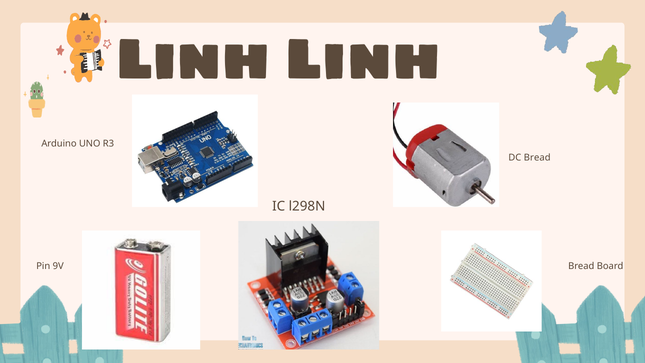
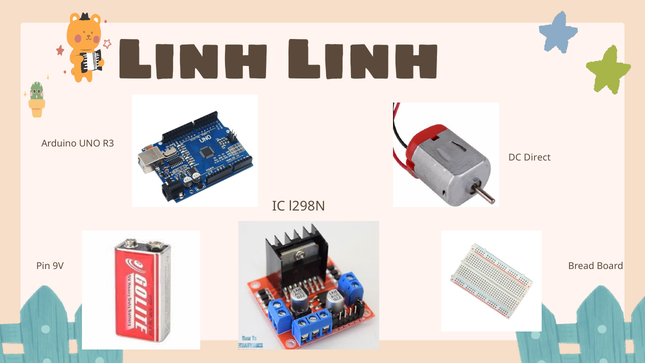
DC Bread: Bread -> Direct (537, 158)
